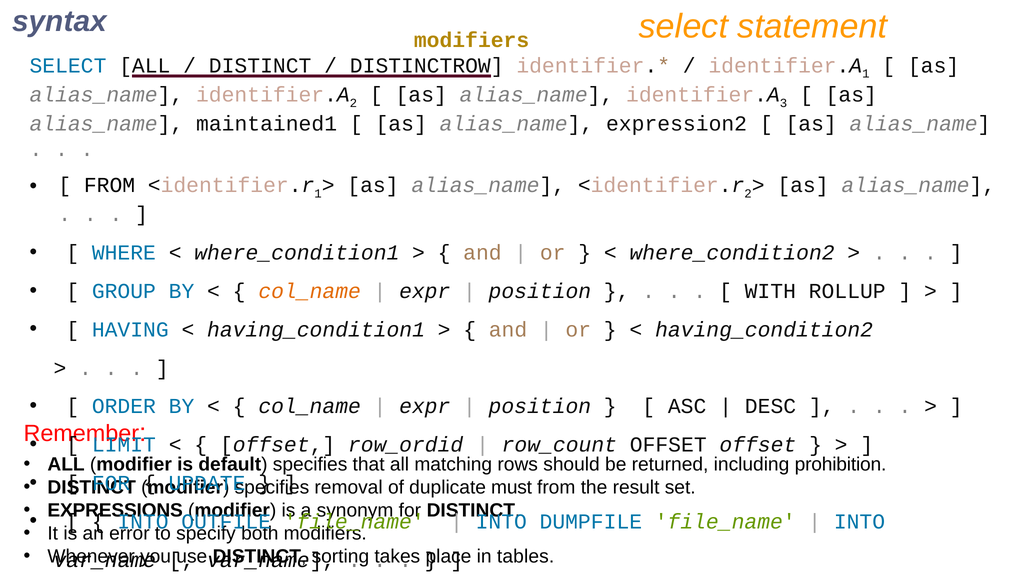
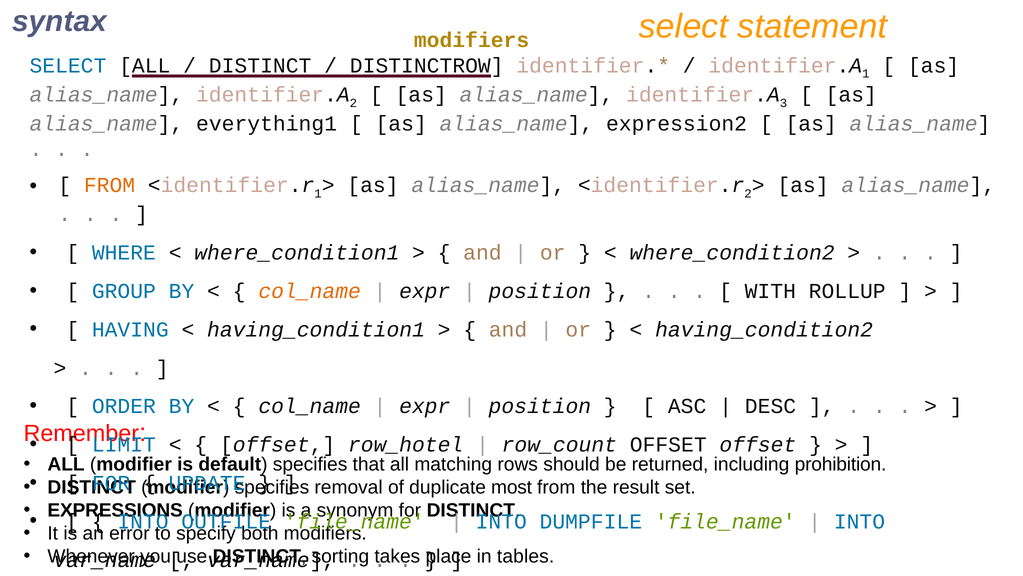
maintained1: maintained1 -> everything1 (267, 124)
FROM colour: black -> orange (110, 185)
row_ordid: row_ordid -> row_hotel (406, 444)
must: must -> most (512, 487)
